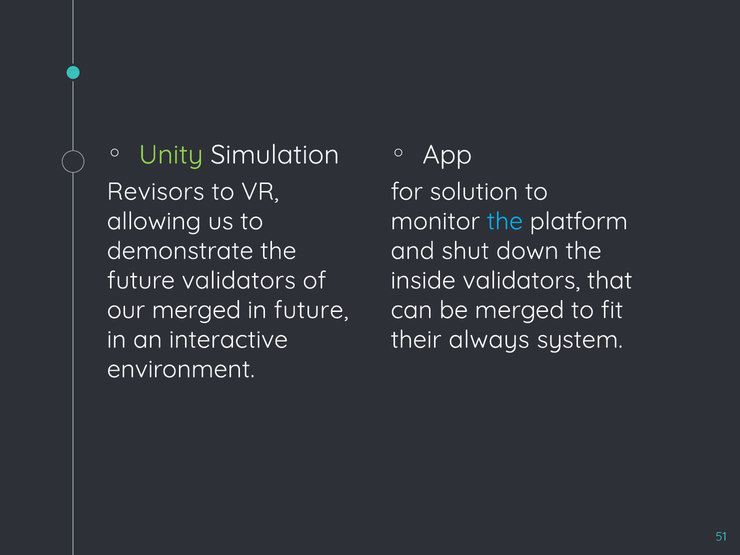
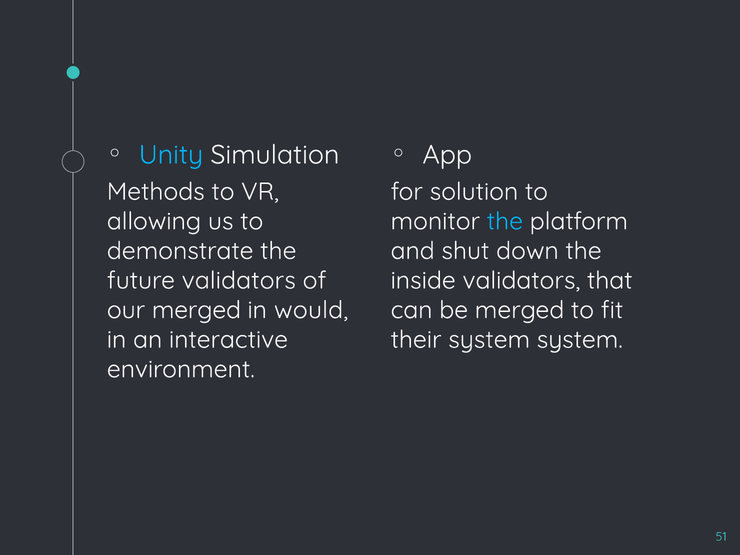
Unity colour: light green -> light blue (171, 155)
Revisors: Revisors -> Methods (156, 192)
in future: future -> would (311, 310)
their always: always -> system (489, 340)
